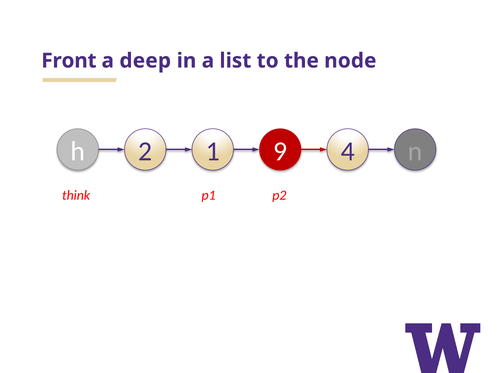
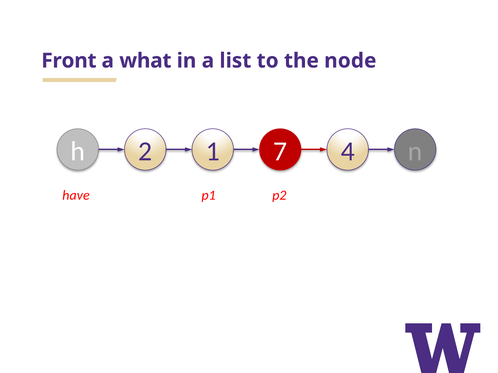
deep: deep -> what (145, 61)
9: 9 -> 7 (280, 152)
think: think -> have (76, 196)
